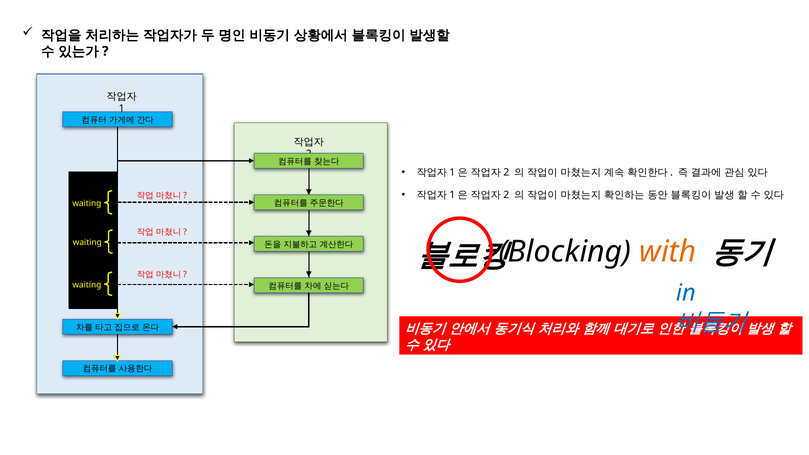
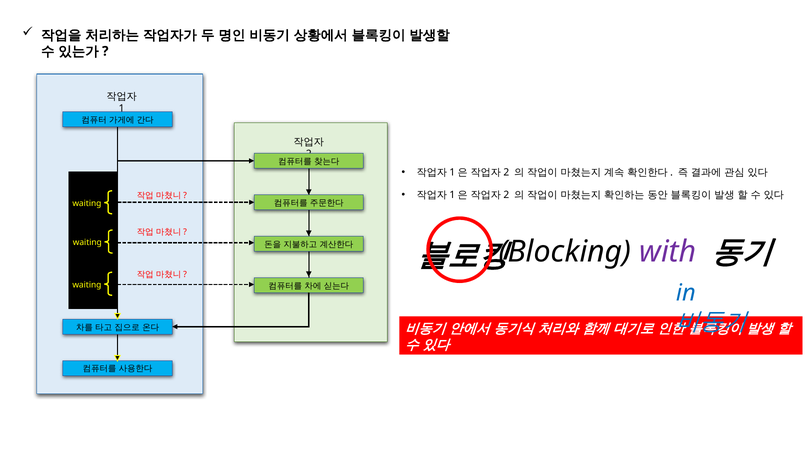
with colour: orange -> purple (668, 252)
